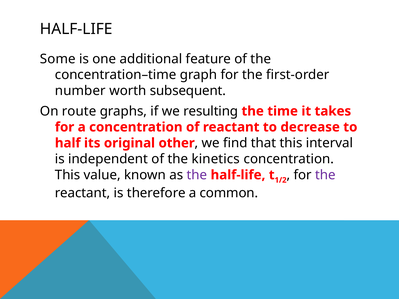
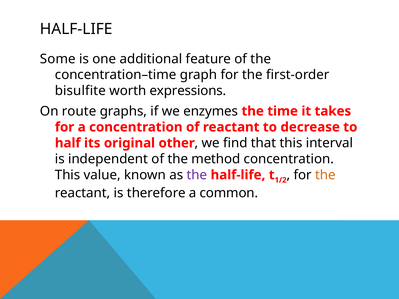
number: number -> bisulfite (80, 91)
subsequent: subsequent -> expressions (188, 91)
resulting: resulting -> enzymes (211, 111)
kinetics: kinetics -> method (216, 159)
the colour: purple -> orange (325, 175)
